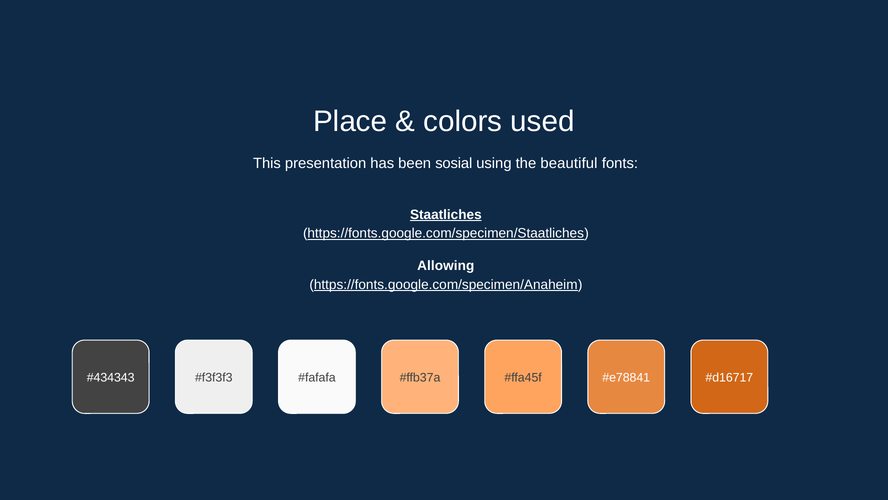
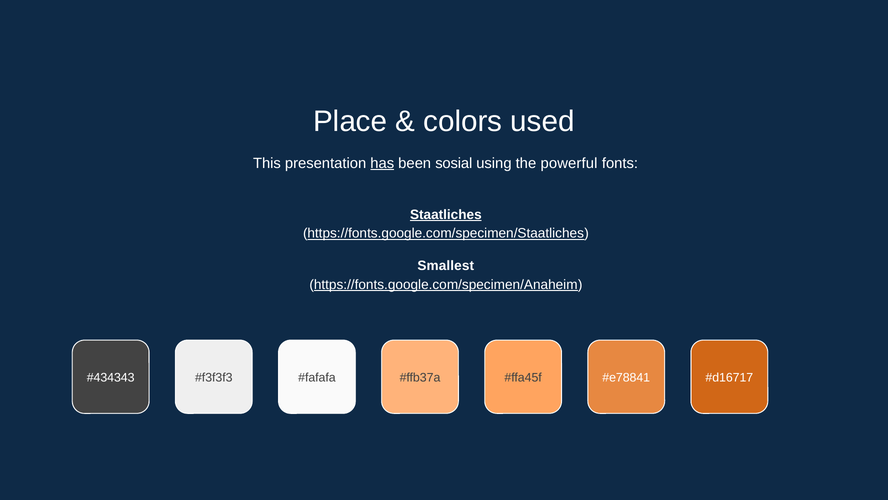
has underline: none -> present (382, 163)
beautiful: beautiful -> powerful (569, 163)
Allowing: Allowing -> Smallest (446, 266)
